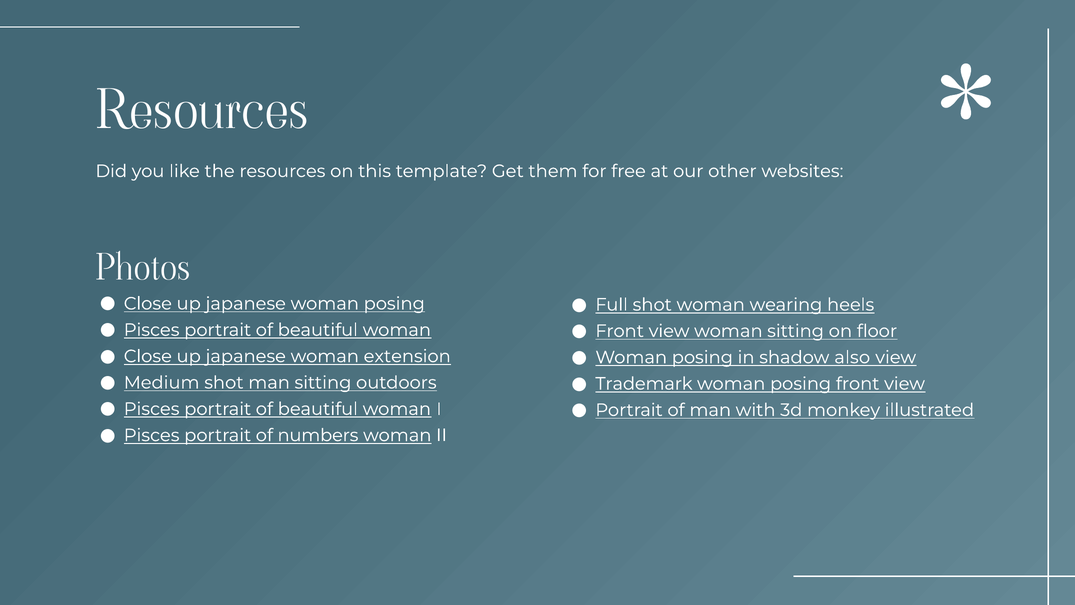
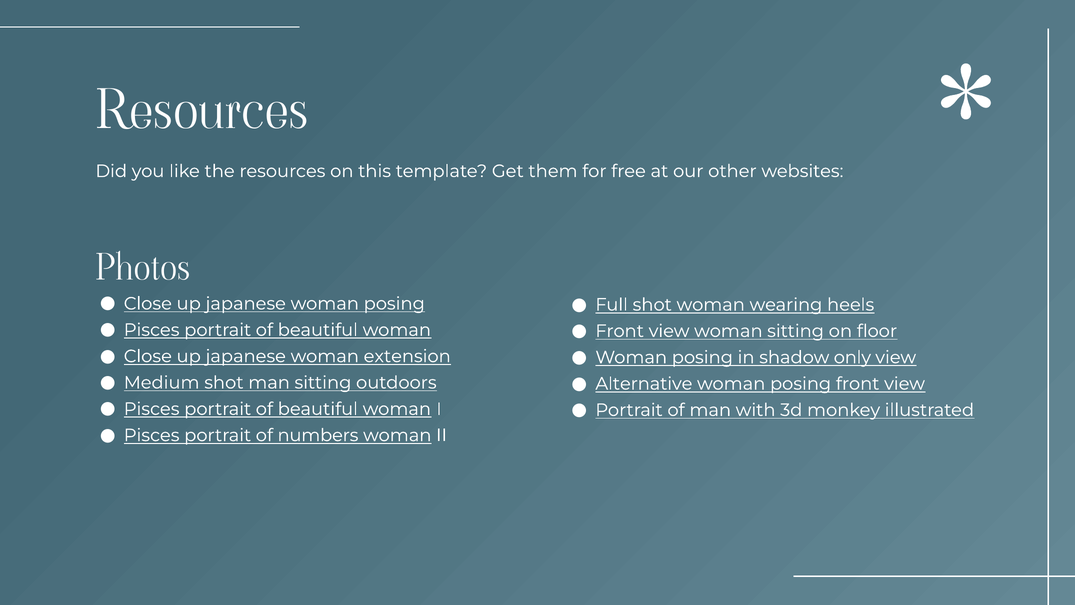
also: also -> only (852, 357)
Trademark: Trademark -> Alternative (644, 384)
